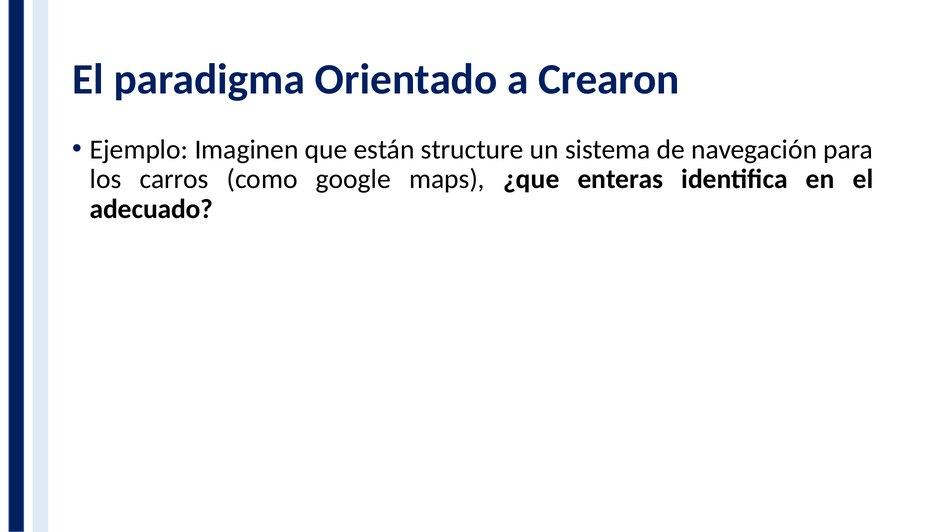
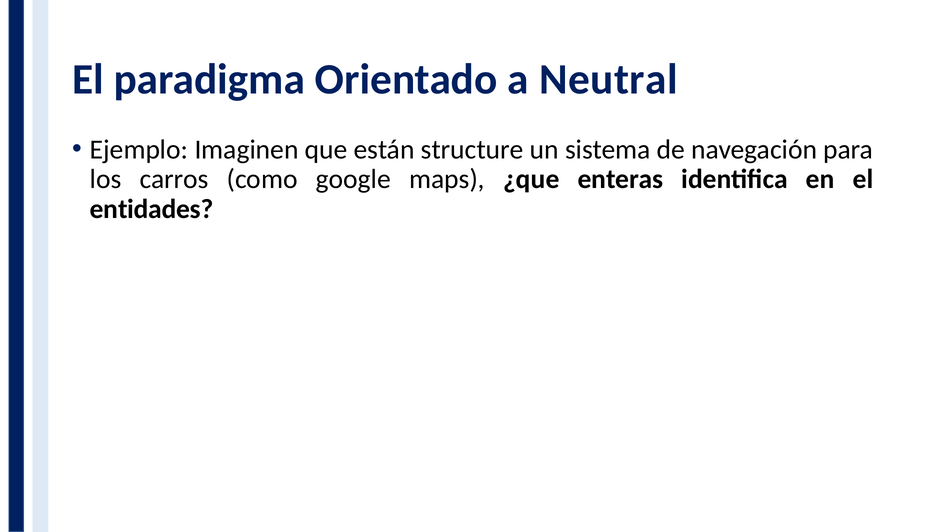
Crearon: Crearon -> Neutral (608, 79)
adecuado: adecuado -> entidades (152, 209)
